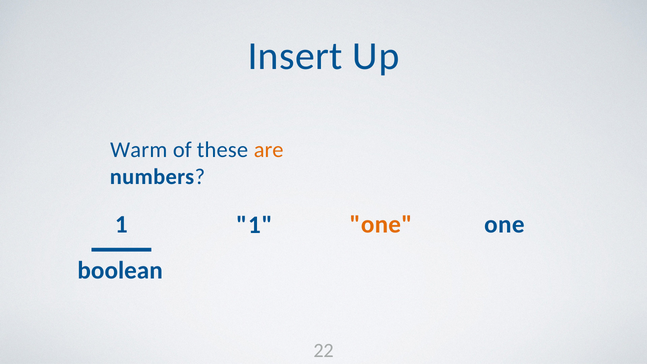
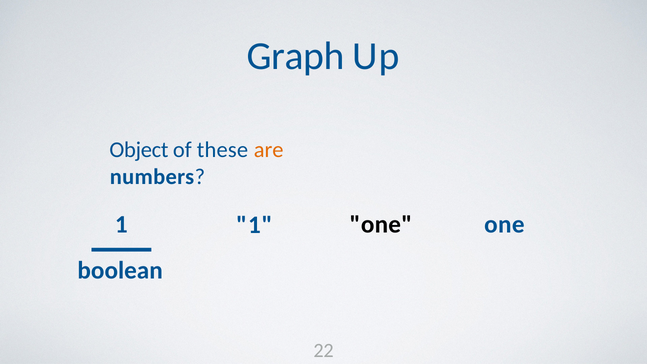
Insert: Insert -> Graph (295, 56)
Warm: Warm -> Object (139, 150)
one colour: orange -> black (381, 225)
